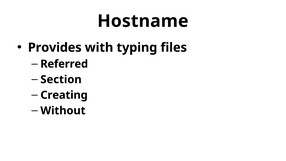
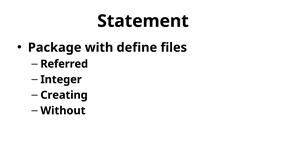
Hostname: Hostname -> Statement (143, 21)
Provides: Provides -> Package (55, 47)
typing: typing -> define (137, 47)
Section: Section -> Integer (61, 79)
